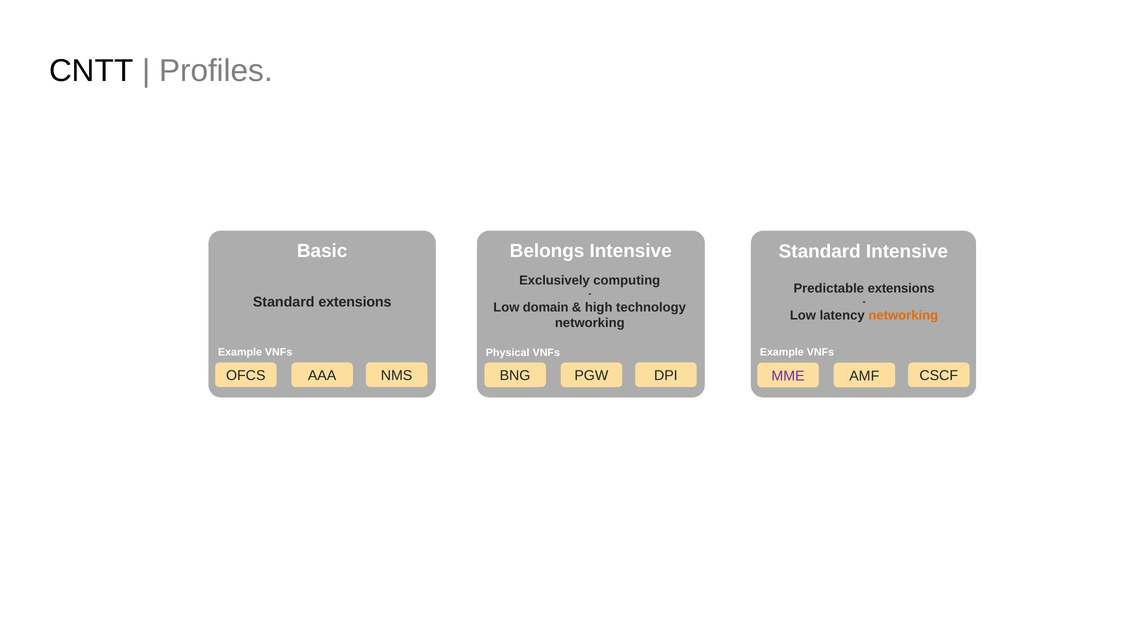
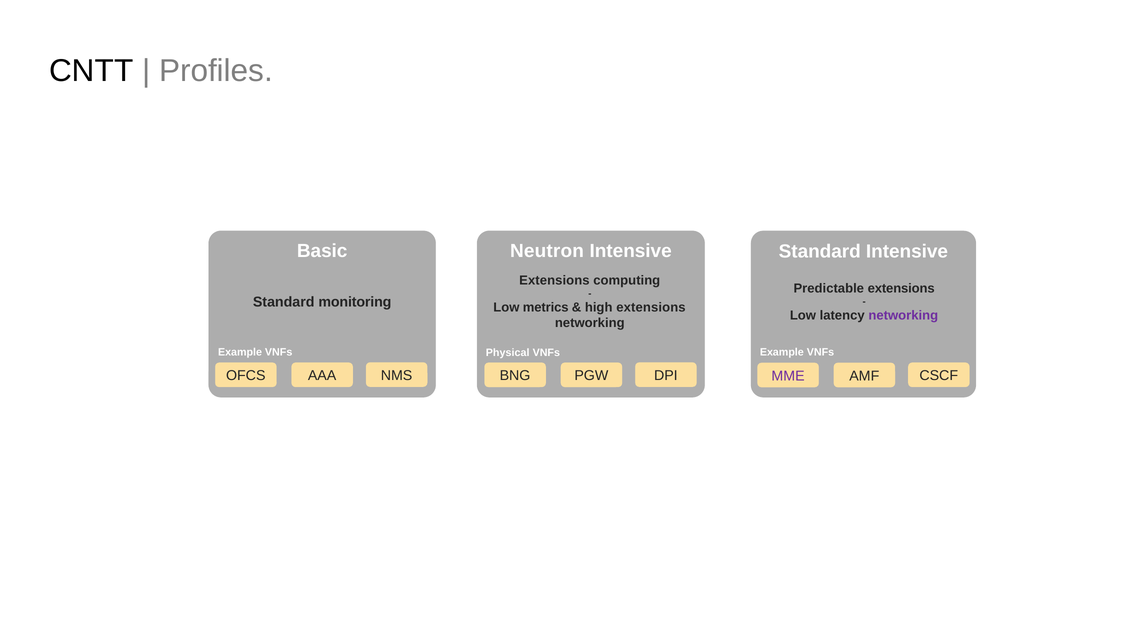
Belongs: Belongs -> Neutron (547, 251)
Exclusively: Exclusively -> Extensions (554, 280)
Standard extensions: extensions -> monitoring (355, 302)
domain: domain -> metrics (546, 307)
high technology: technology -> extensions (651, 307)
networking colour: orange -> purple (903, 315)
